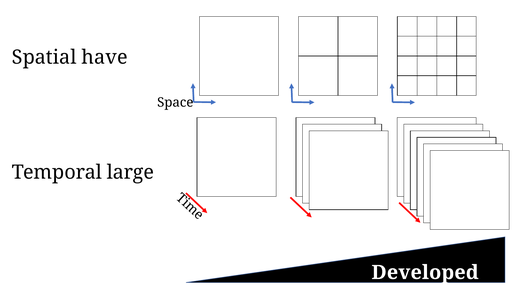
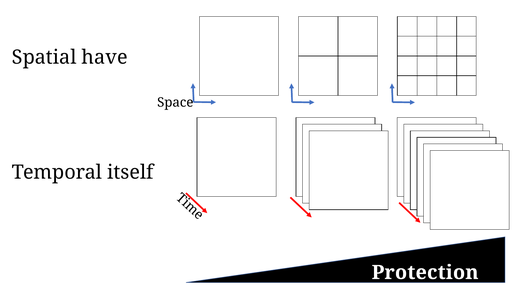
large: large -> itself (130, 172)
Developed: Developed -> Protection (425, 273)
